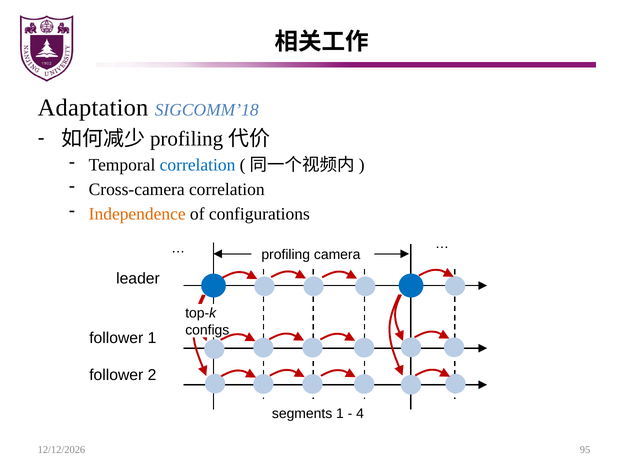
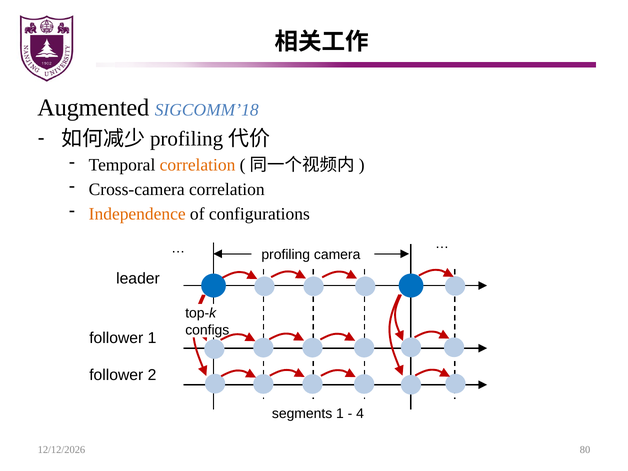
Adaptation: Adaptation -> Augmented (93, 108)
correlation colour: blue -> orange (198, 165)
95: 95 -> 80 (585, 450)
